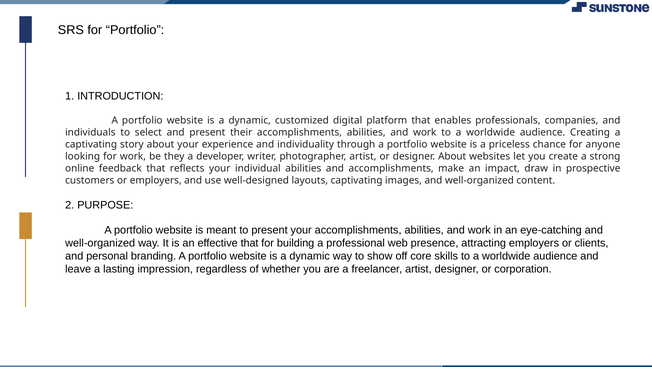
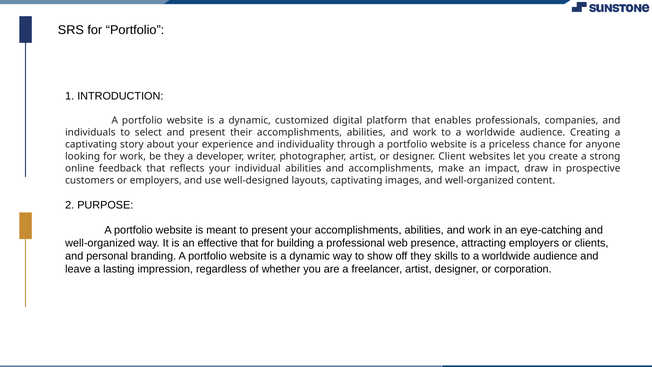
designer About: About -> Client (452, 156)
off core: core -> they (421, 256)
